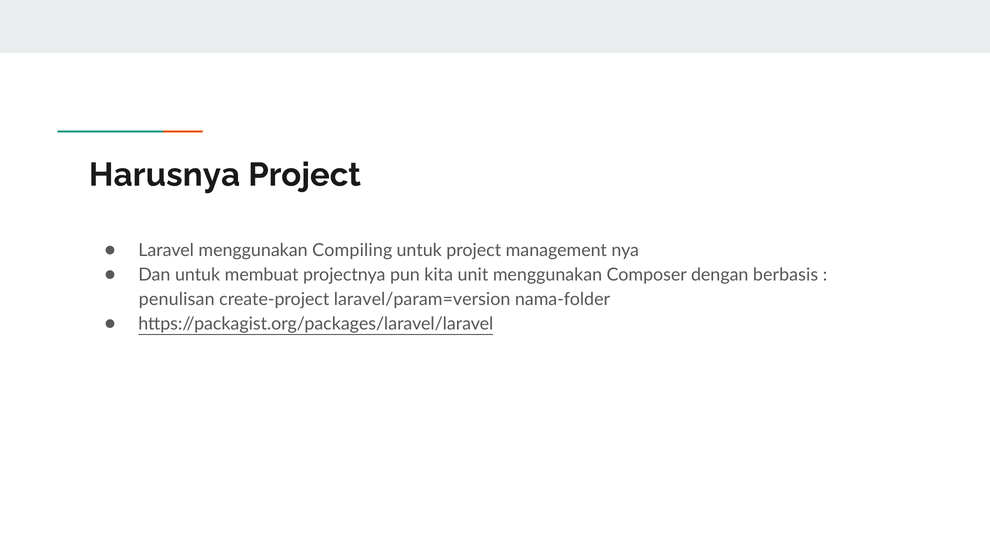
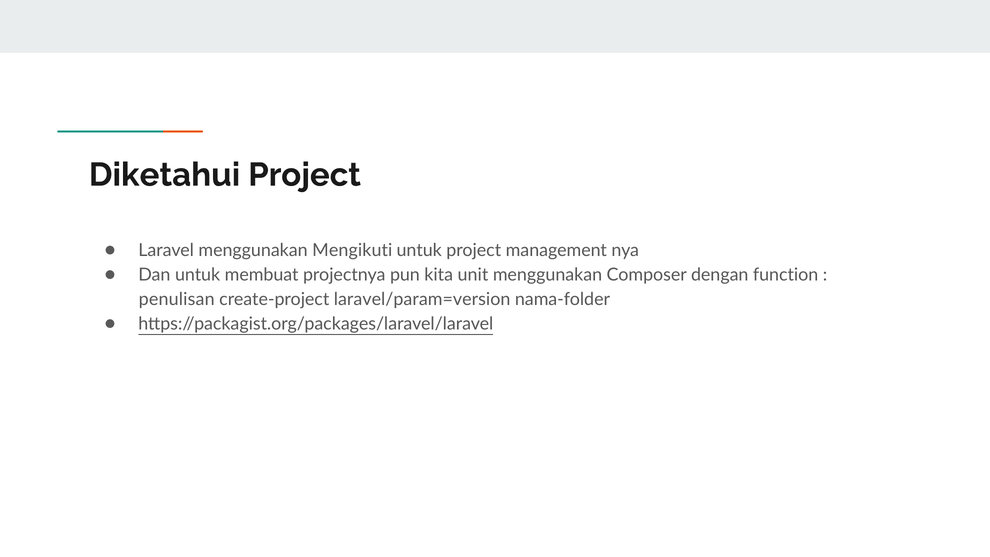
Harusnya: Harusnya -> Diketahui (165, 175)
Compiling: Compiling -> Mengikuti (352, 250)
berbasis: berbasis -> function (786, 275)
